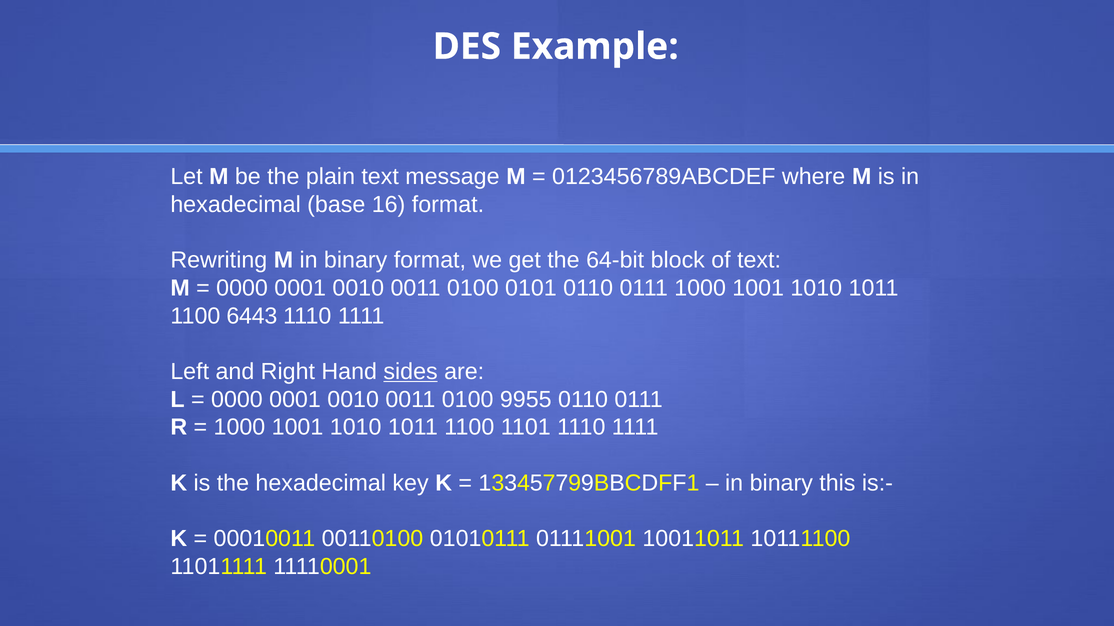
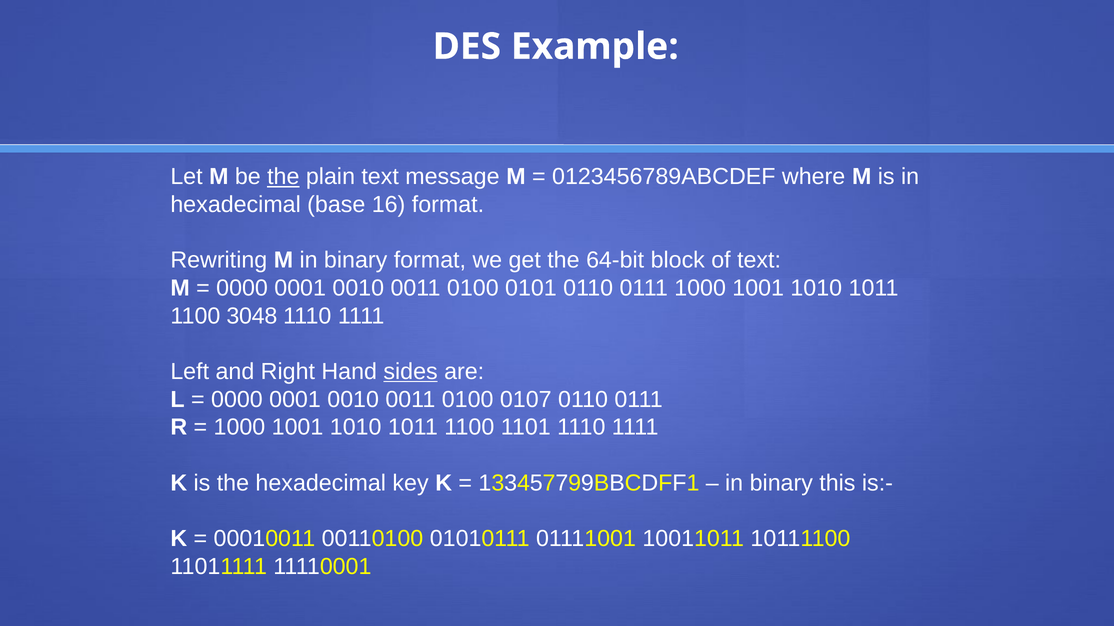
the underline: none -> present (283, 177)
6443: 6443 -> 3048 (252, 316)
9955: 9955 -> 0107 (526, 400)
